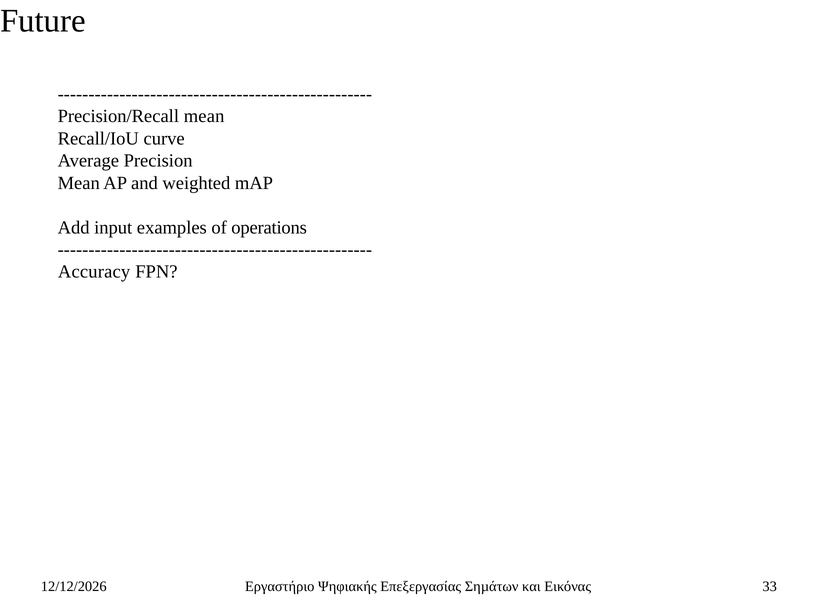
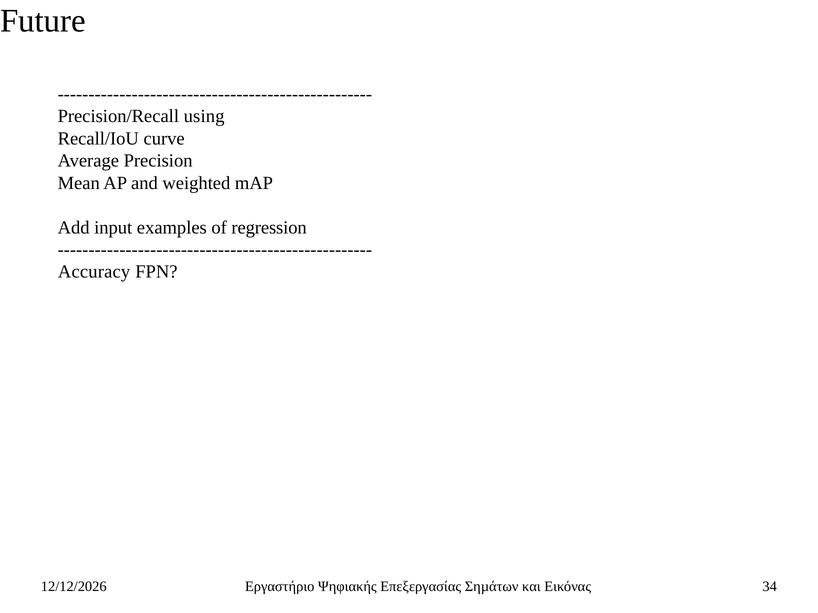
Precision/Recall mean: mean -> using (204, 116)
operations: operations -> regression (269, 228)
33: 33 -> 34 (770, 587)
